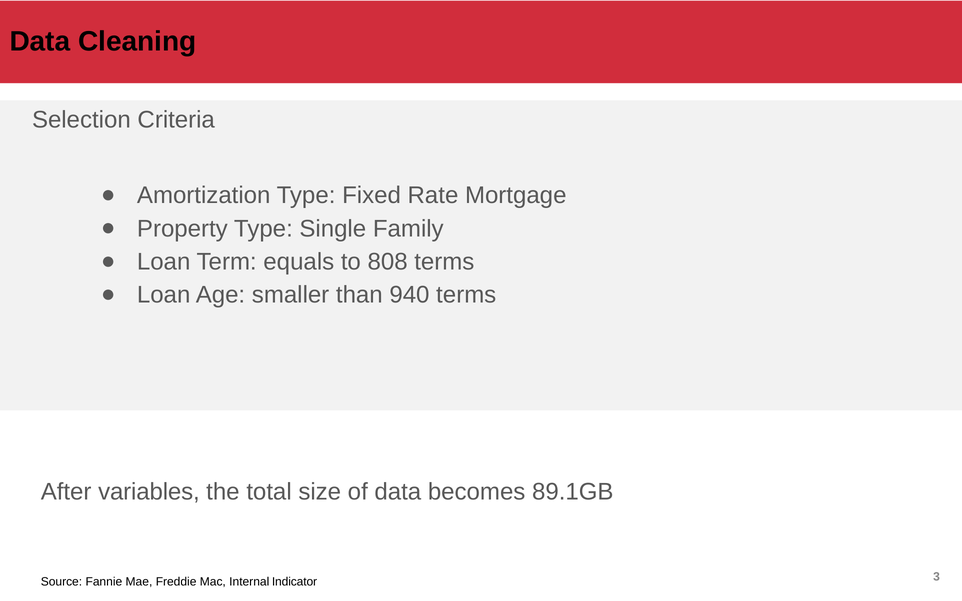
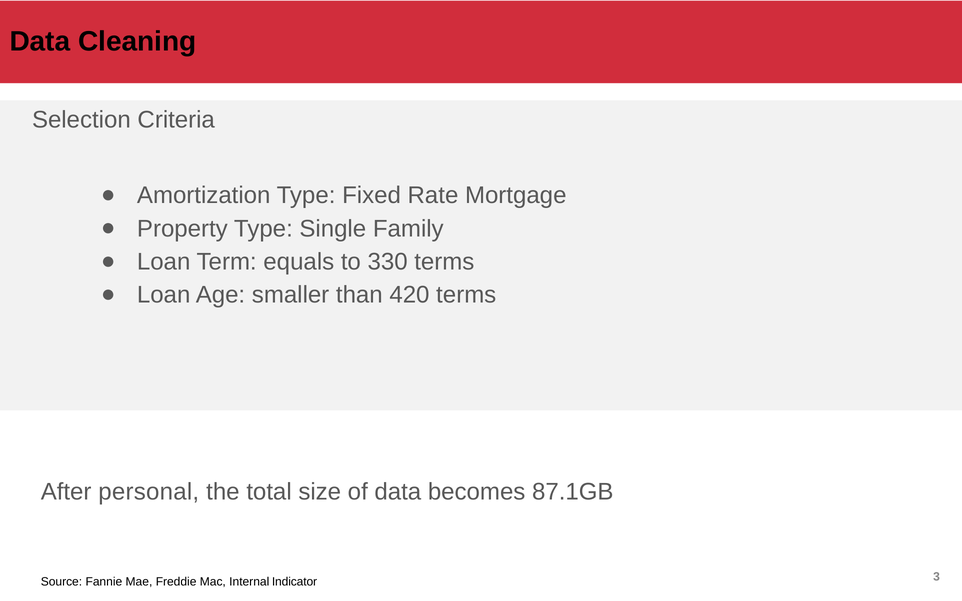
808: 808 -> 330 (388, 262)
940: 940 -> 420 (409, 295)
variables: variables -> personal (149, 492)
89.1GB: 89.1GB -> 87.1GB (573, 492)
